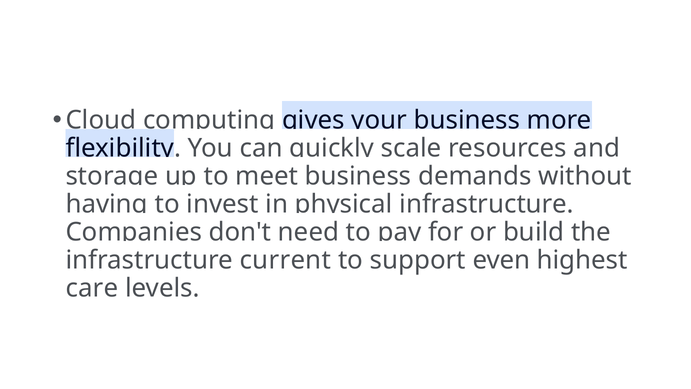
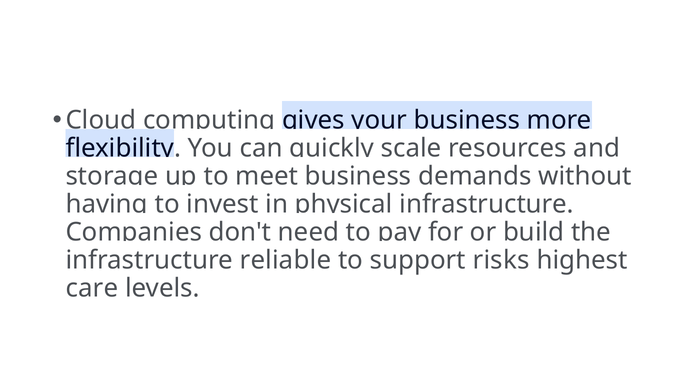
current: current -> reliable (285, 260)
even: even -> risks (501, 260)
